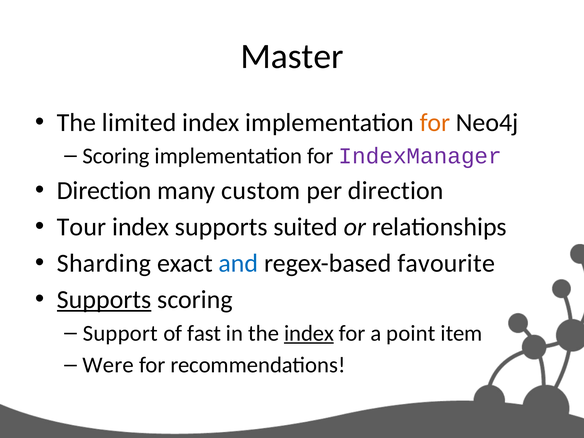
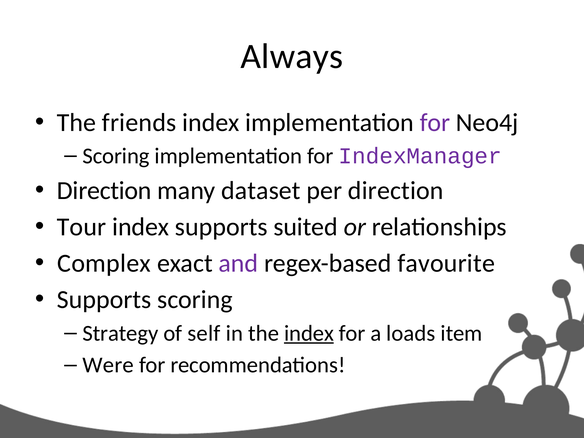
Master: Master -> Always (292, 57)
limited: limited -> friends (139, 123)
for colour: orange -> purple (435, 123)
custom: custom -> dataset (261, 191)
Sharding: Sharding -> Complex (104, 263)
and colour: blue -> purple (238, 263)
Supports underline: present -> none (104, 300)
Support: Support -> Strategy (120, 333)
fast: fast -> self (204, 333)
point: point -> loads (411, 333)
